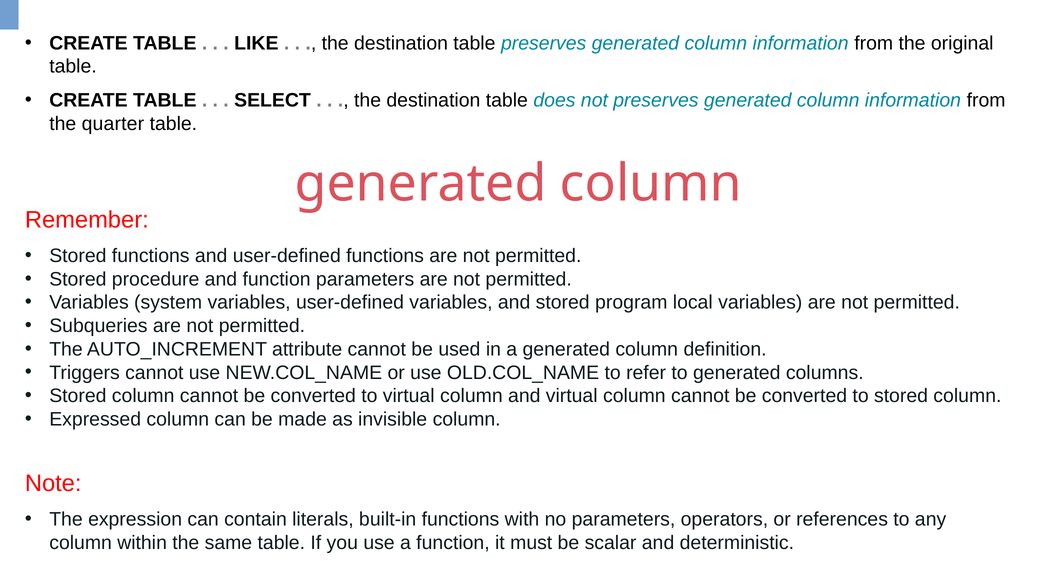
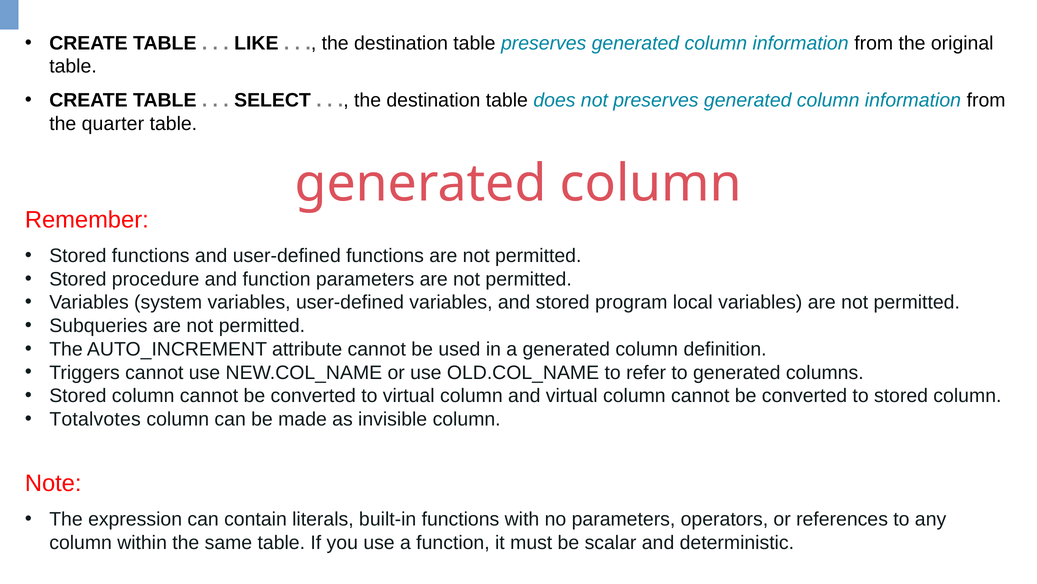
Expressed: Expressed -> Totalvotes (95, 419)
